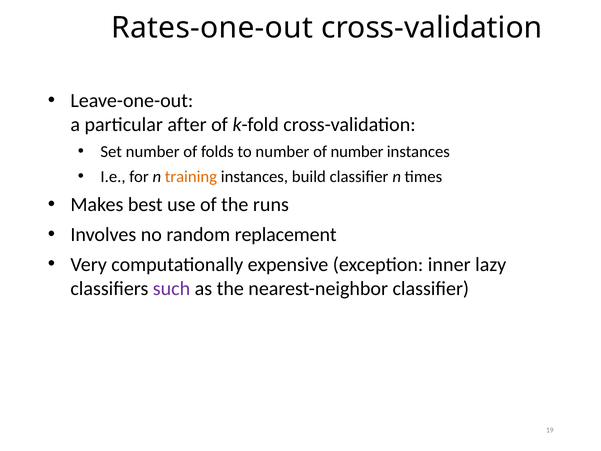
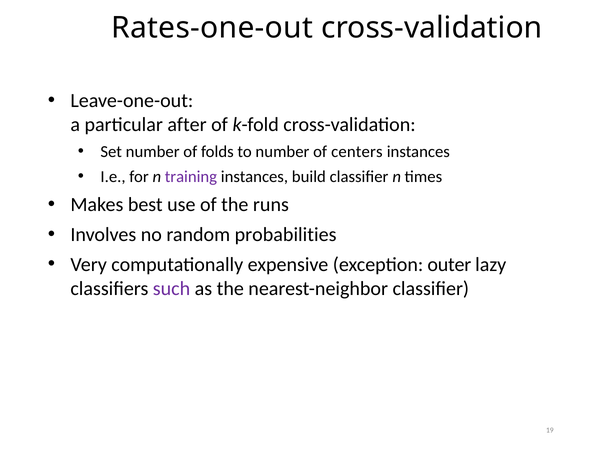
of number: number -> centers (357, 151)
training colour: orange -> purple (191, 176)
replacement: replacement -> probabilities (286, 234)
inner: inner -> outer (449, 264)
